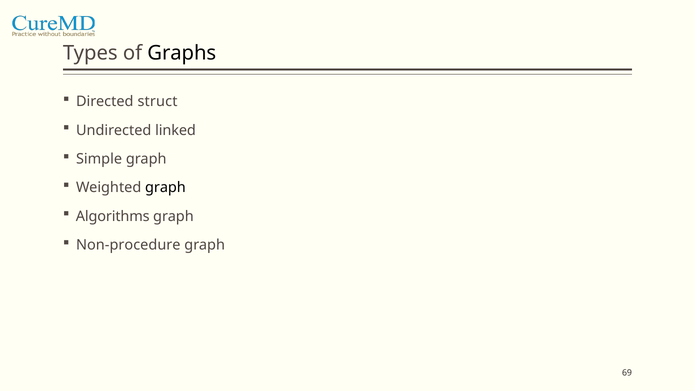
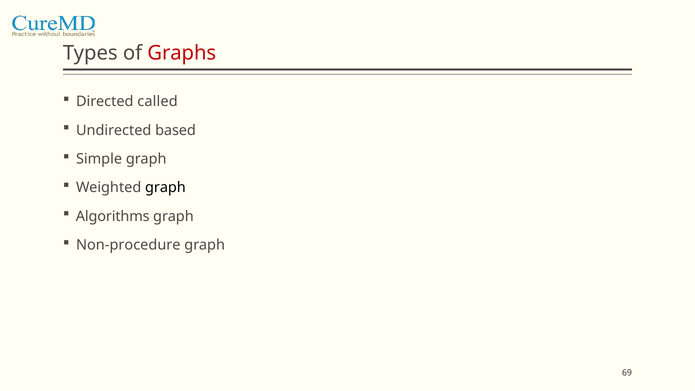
Graphs colour: black -> red (182, 53)
struct: struct -> called (158, 102)
linked: linked -> based (176, 130)
